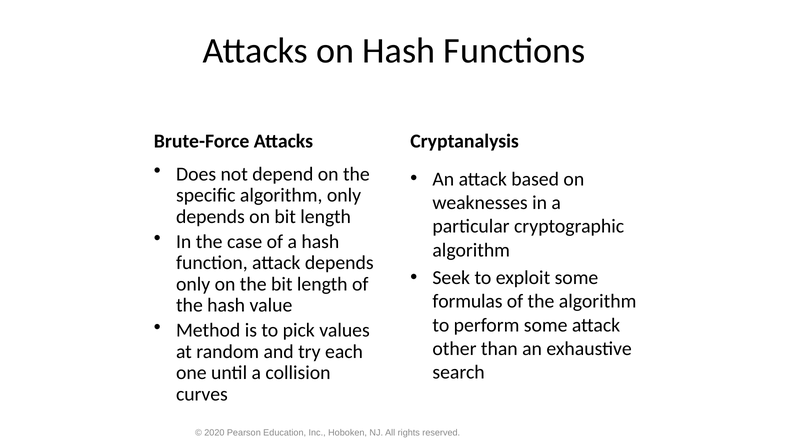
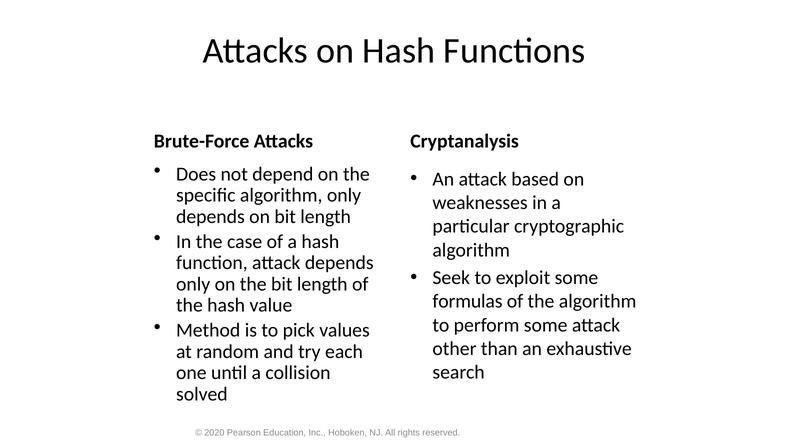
curves: curves -> solved (202, 394)
